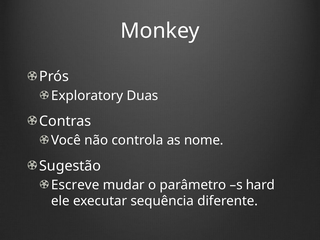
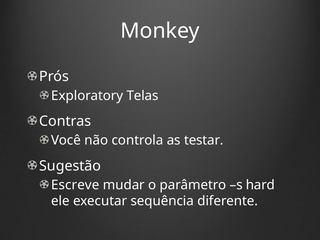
Duas: Duas -> Telas (143, 96)
nome: nome -> testar (204, 140)
